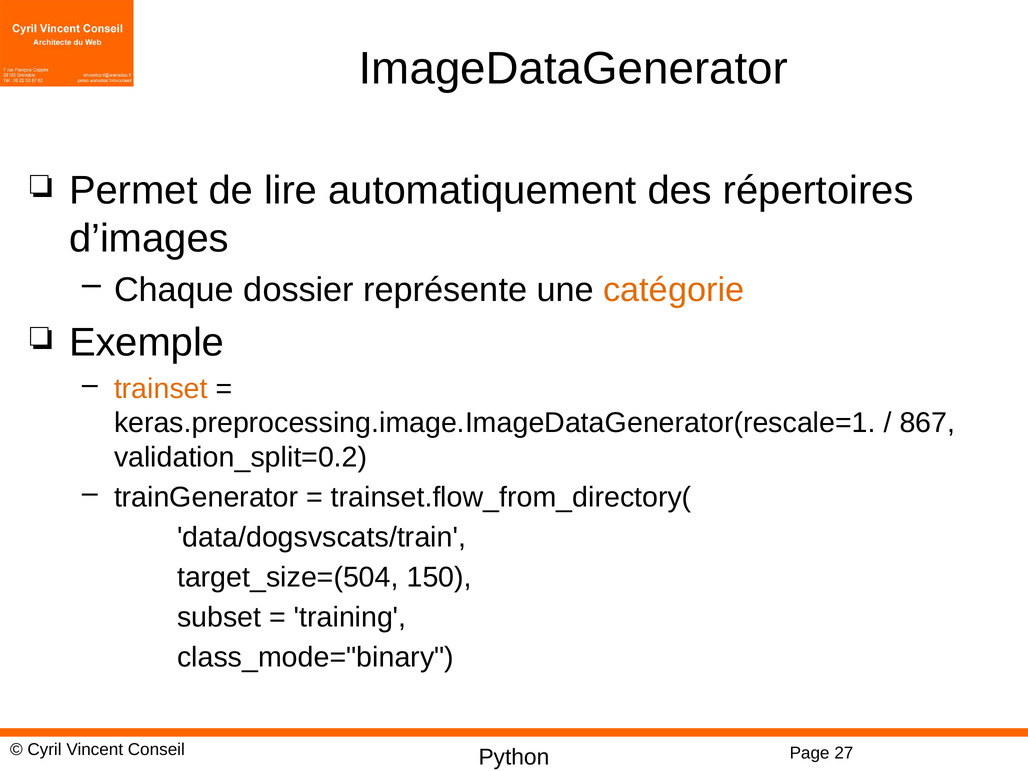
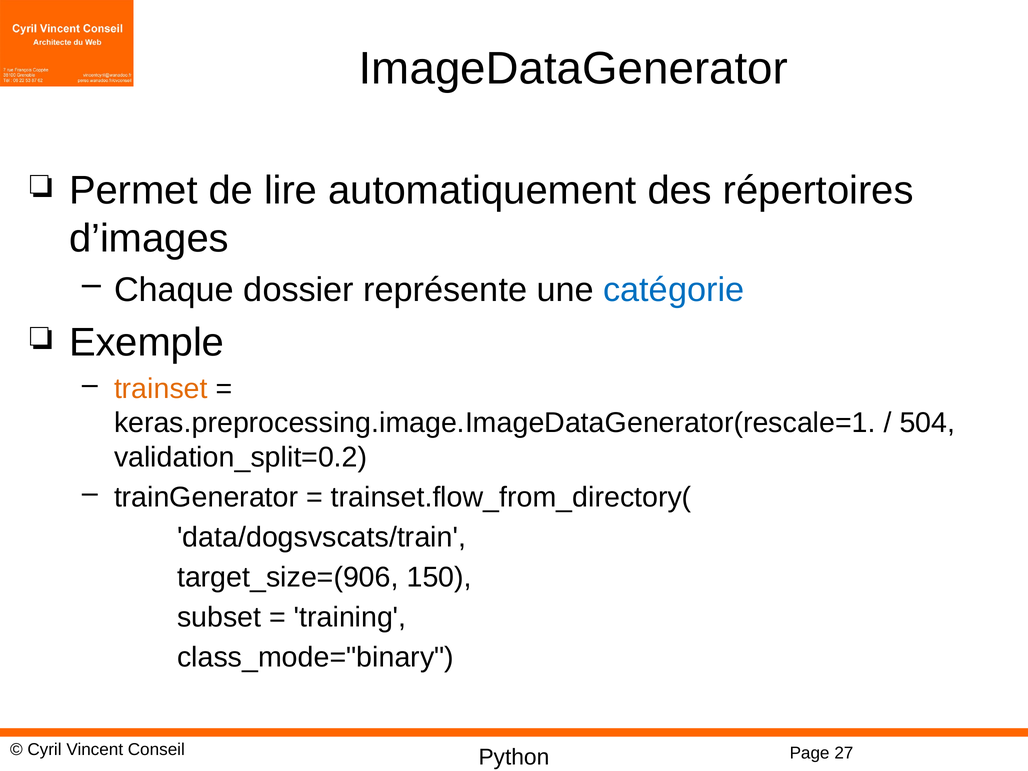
catégorie colour: orange -> blue (674, 290)
867: 867 -> 504 (927, 423)
target_size=(504: target_size=(504 -> target_size=(906 (288, 577)
